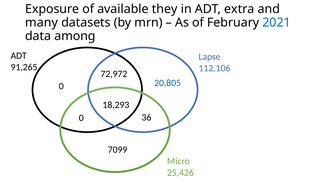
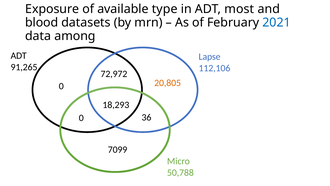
they: they -> type (165, 9)
extra: extra -> most (239, 9)
many: many -> blood (42, 22)
20,805 colour: blue -> orange (168, 83)
25,426: 25,426 -> 50,788 (180, 172)
